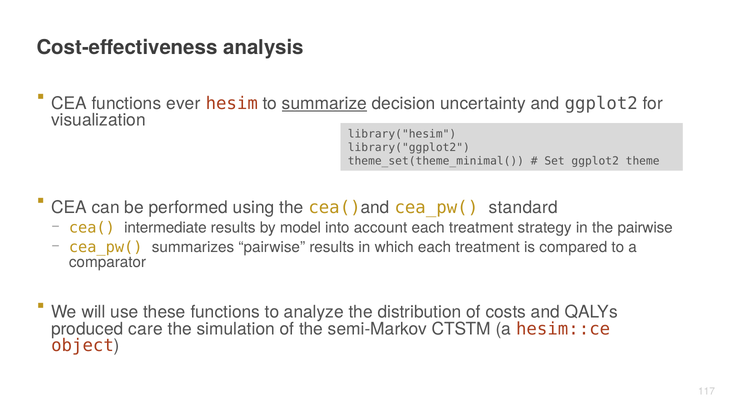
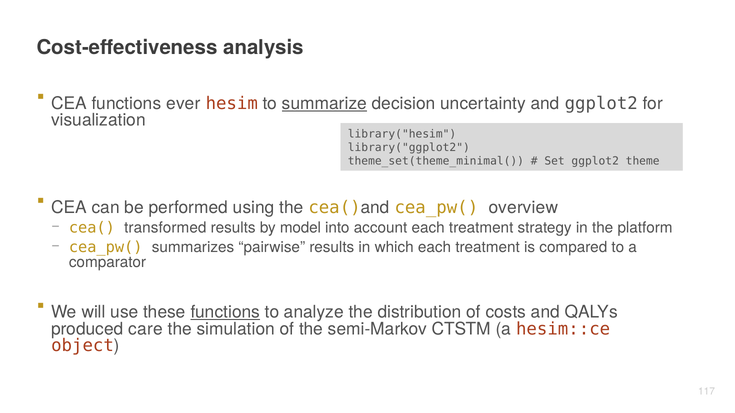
standard: standard -> overview (523, 208)
intermediate: intermediate -> transformed (165, 228)
the pairwise: pairwise -> platform (645, 228)
functions underline: none -> present (225, 313)
